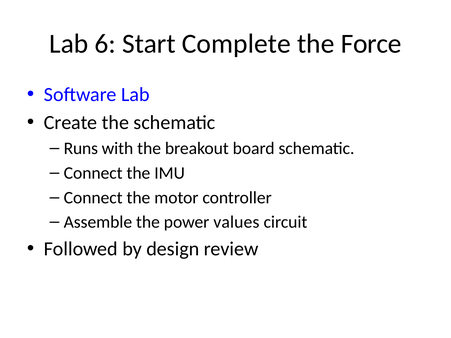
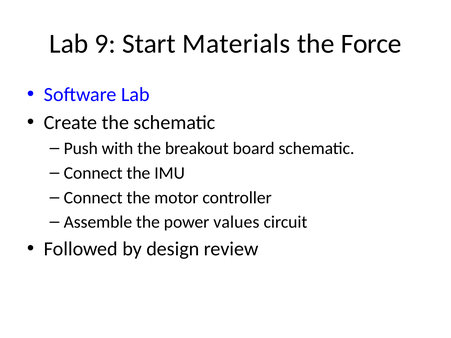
6: 6 -> 9 (105, 44)
Complete: Complete -> Materials (236, 44)
Runs: Runs -> Push (81, 149)
